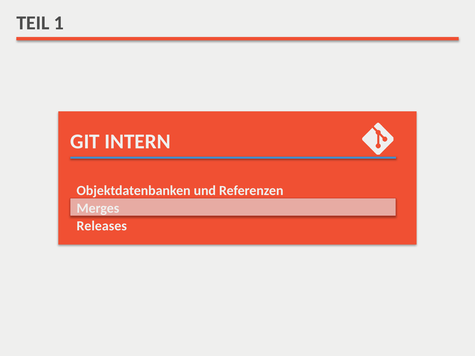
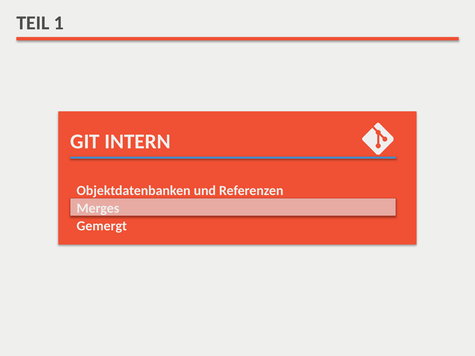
Releases: Releases -> Gemergt (102, 226)
